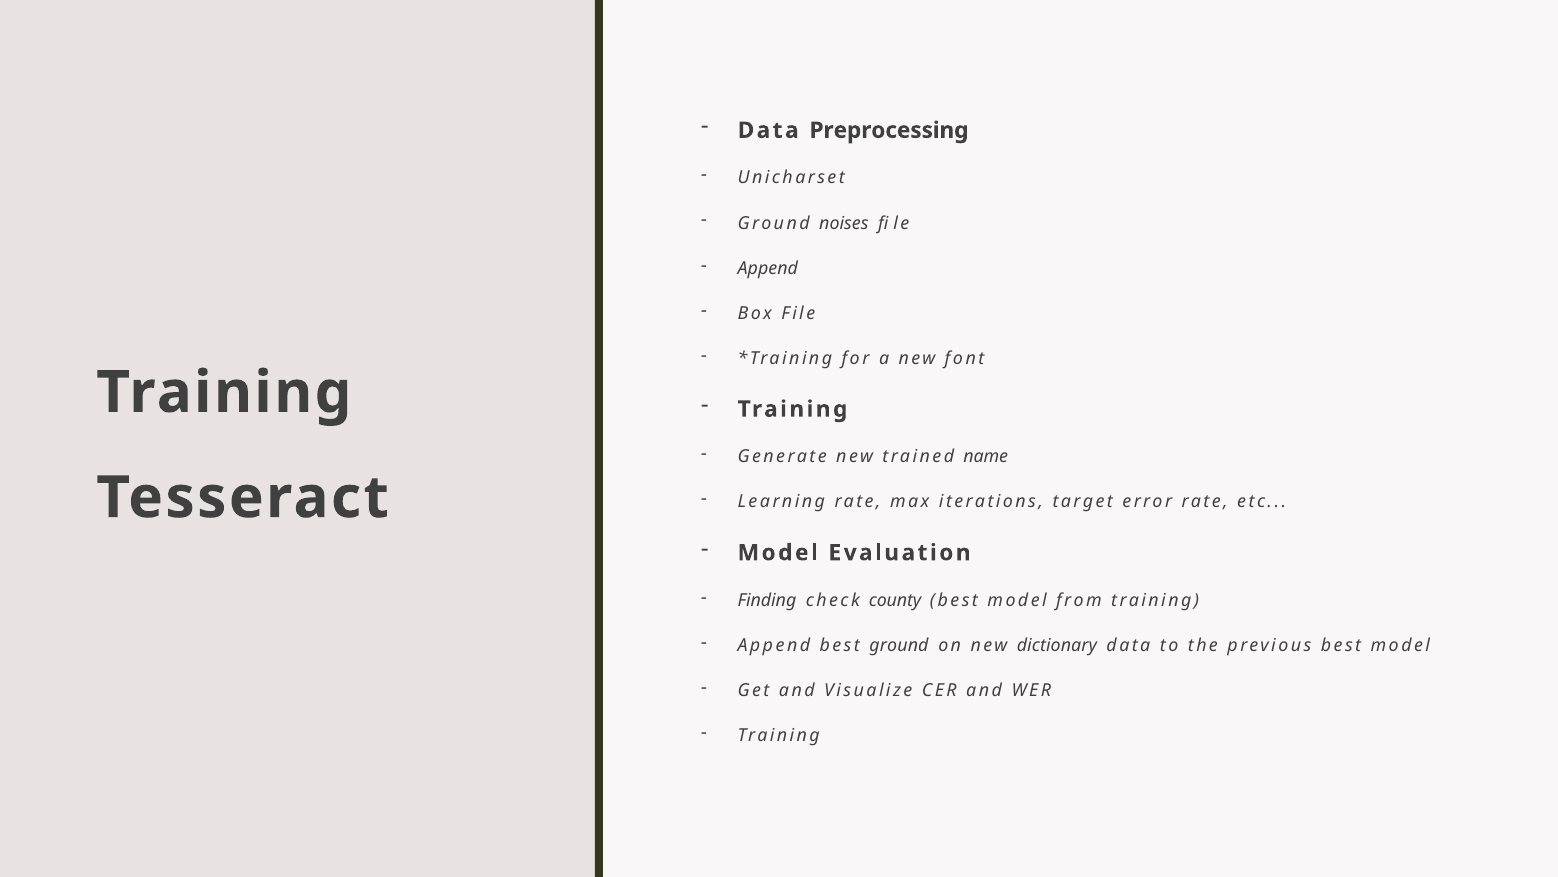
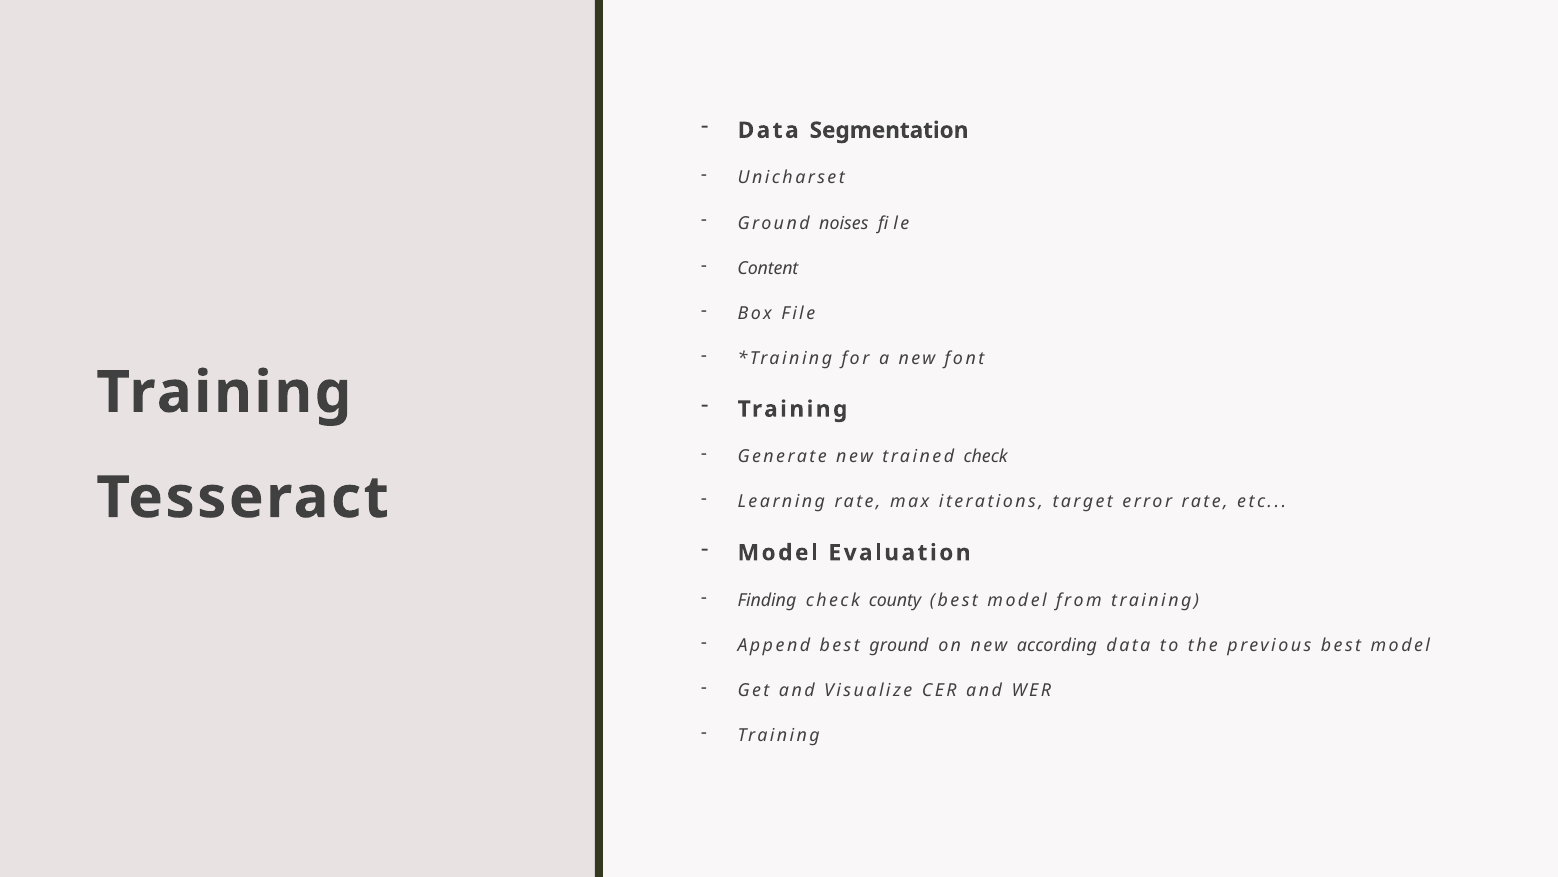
Preprocessing: Preprocessing -> Segmentation (889, 130)
Append: Append -> Content (768, 268)
trained name: name -> check (986, 457)
dictionary: dictionary -> according (1057, 645)
